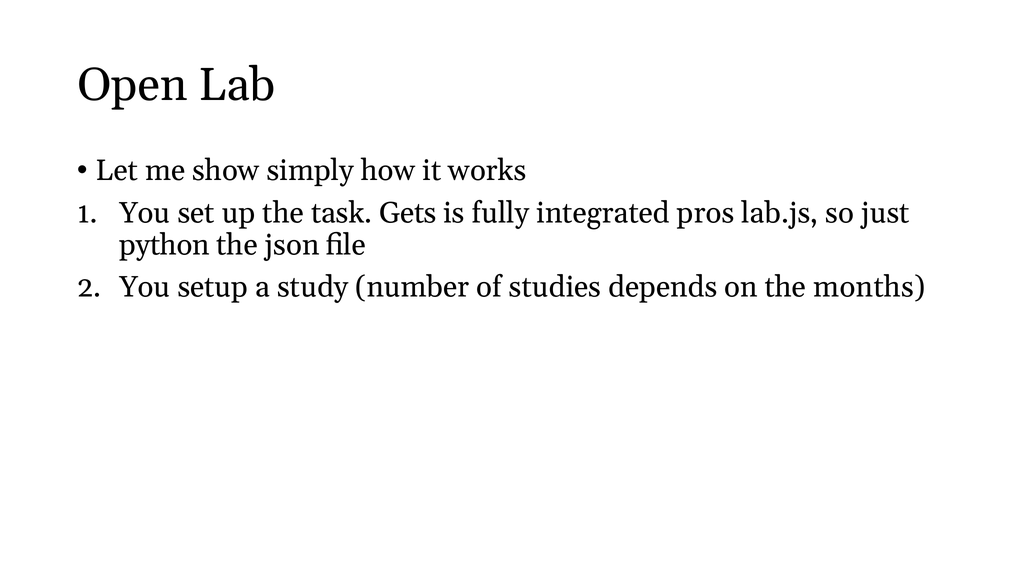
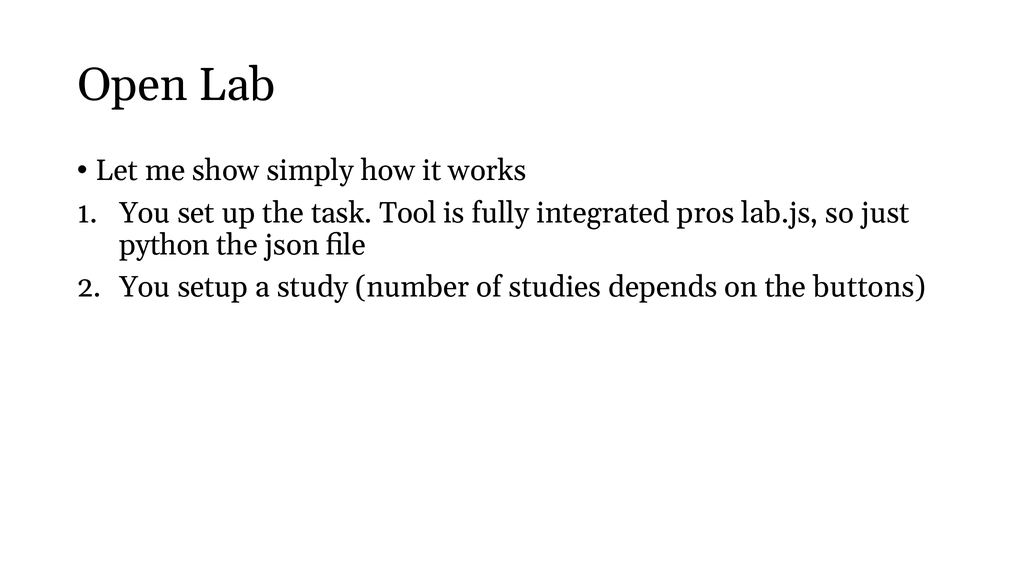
Gets: Gets -> Tool (408, 213)
months: months -> buttons (869, 287)
